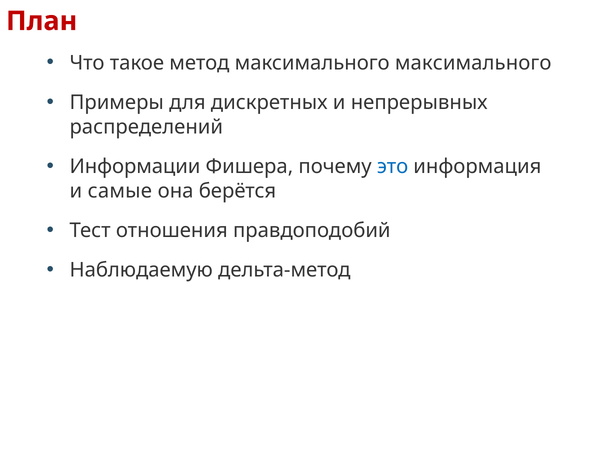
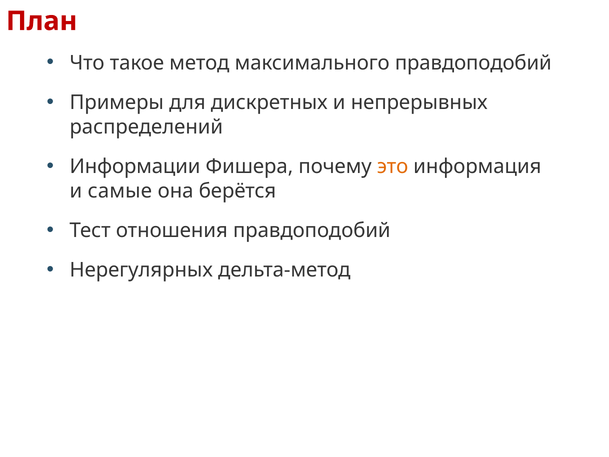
максимального максимального: максимального -> правдоподобий (473, 63)
это colour: blue -> orange (393, 166)
Наблюдаемую: Наблюдаемую -> Нерегулярных (141, 270)
